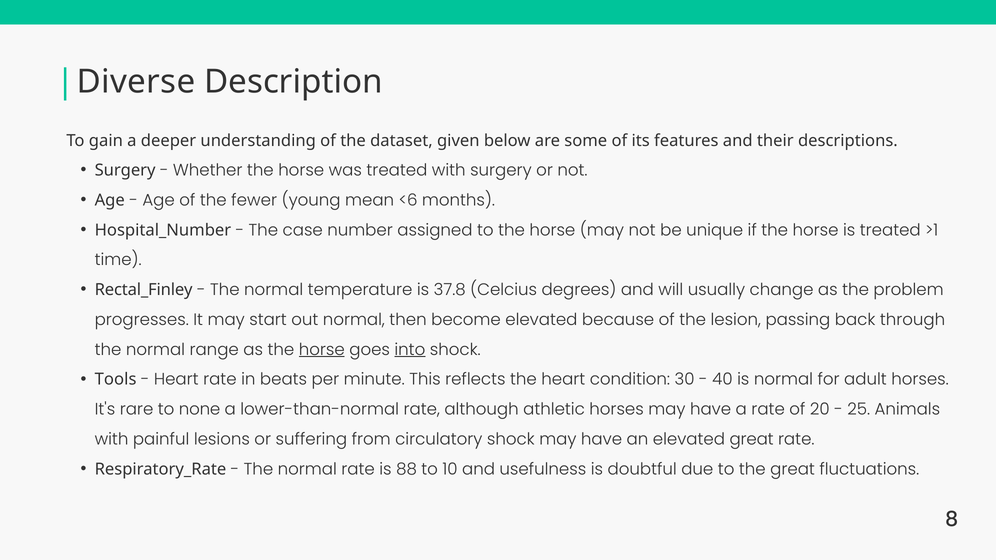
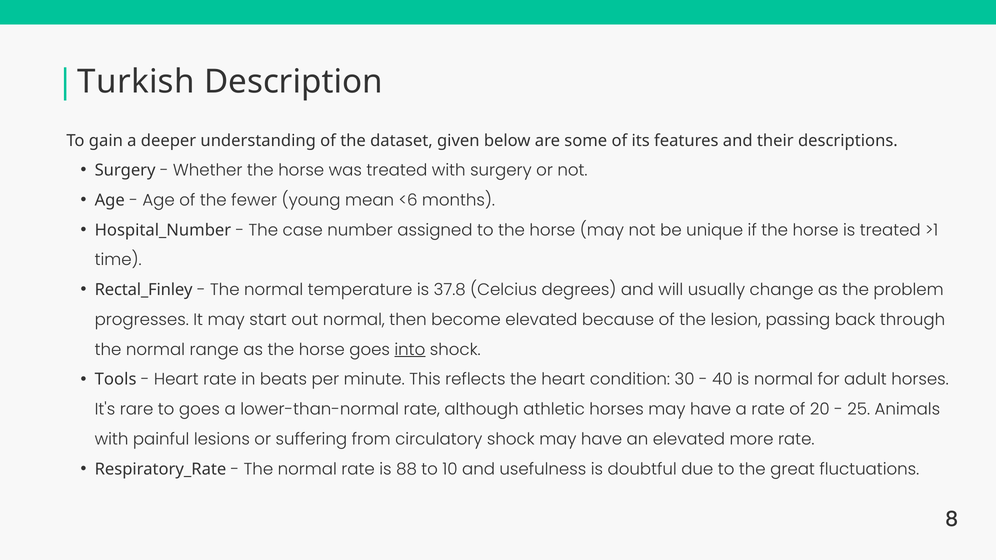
Diverse: Diverse -> Turkish (136, 82)
horse underline: present -> none (322, 350)
to none: none -> goes (199, 410)
elevated great: great -> more (751, 439)
